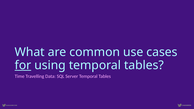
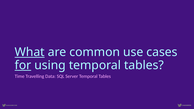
What underline: none -> present (30, 52)
